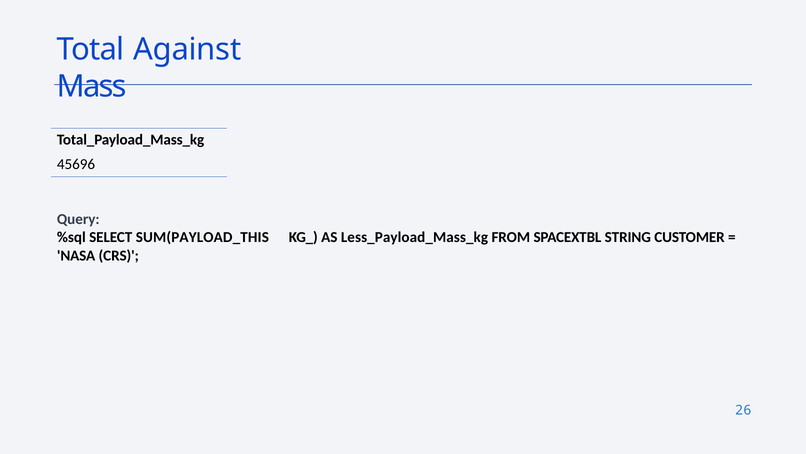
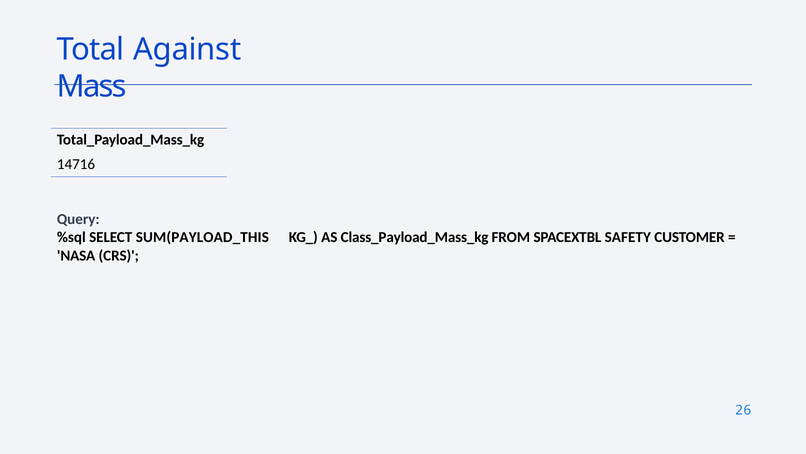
45696: 45696 -> 14716 (76, 164)
Less_Payload_Mass_kg: Less_Payload_Mass_kg -> Class_Payload_Mass_kg (415, 237)
STRING: STRING -> SAFETY (628, 237)
